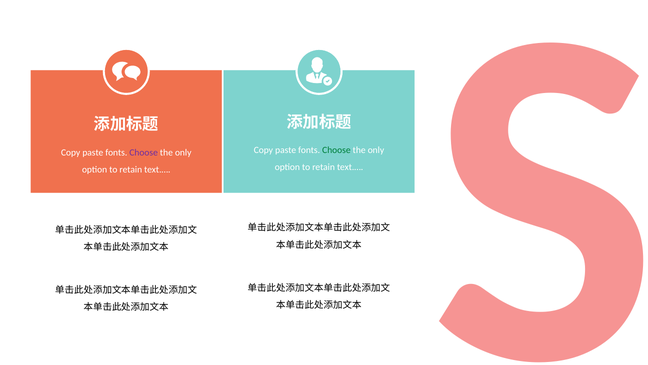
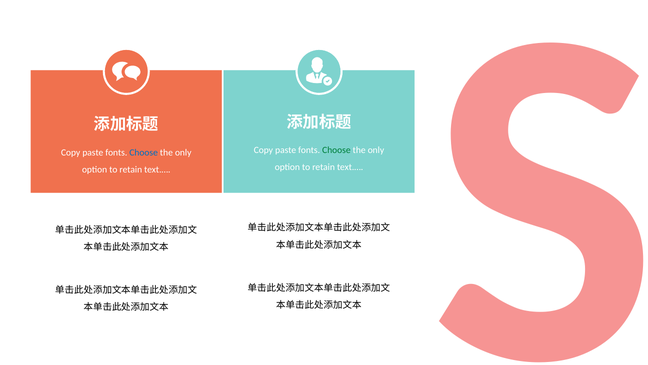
Choose colour: purple -> blue (144, 152)
